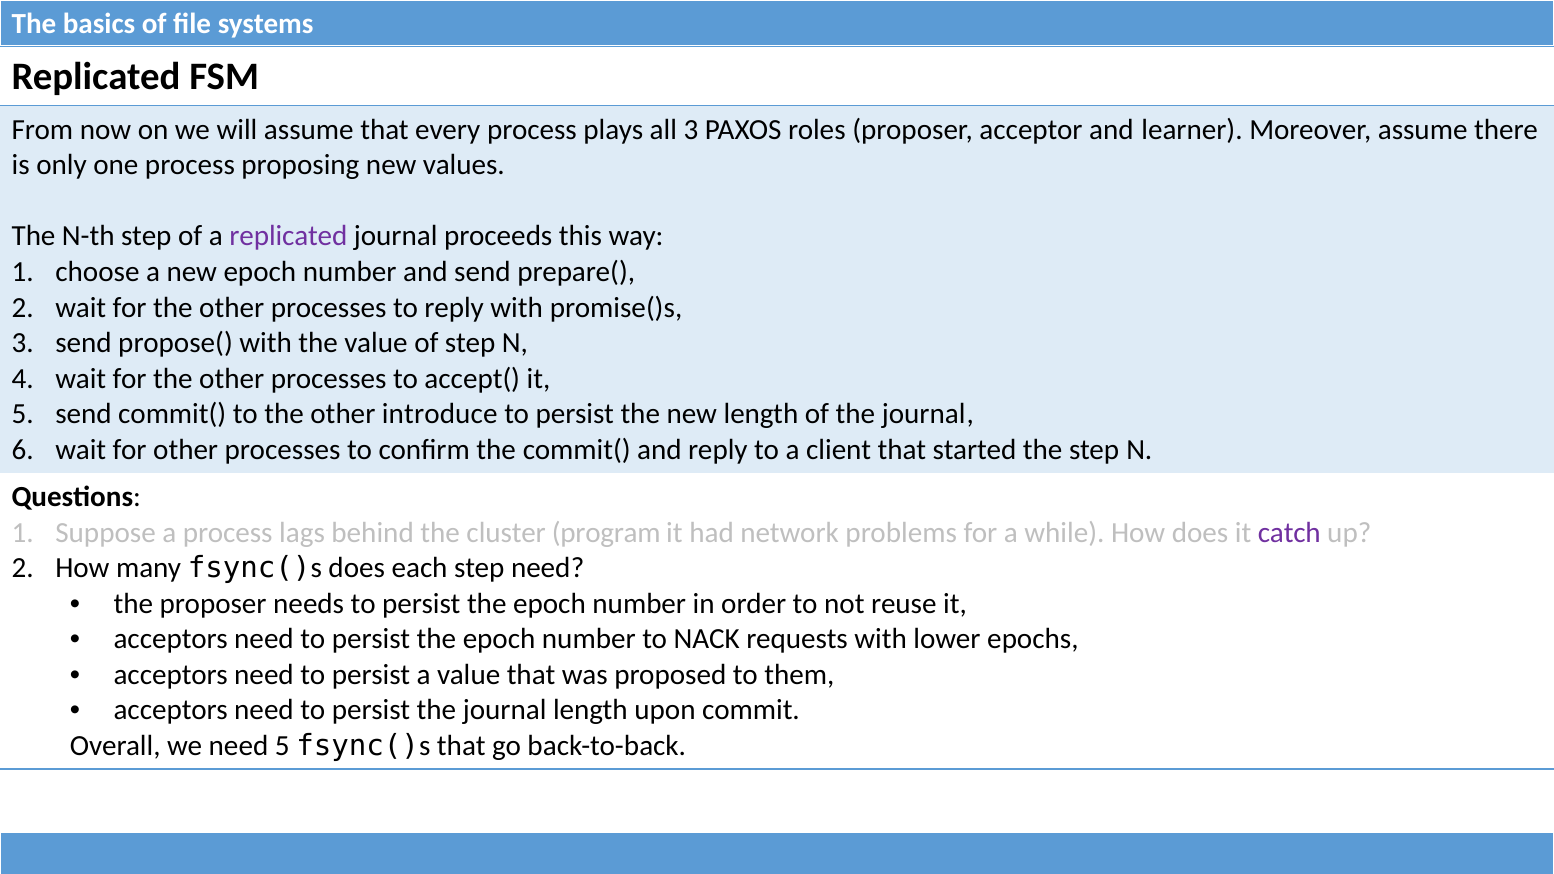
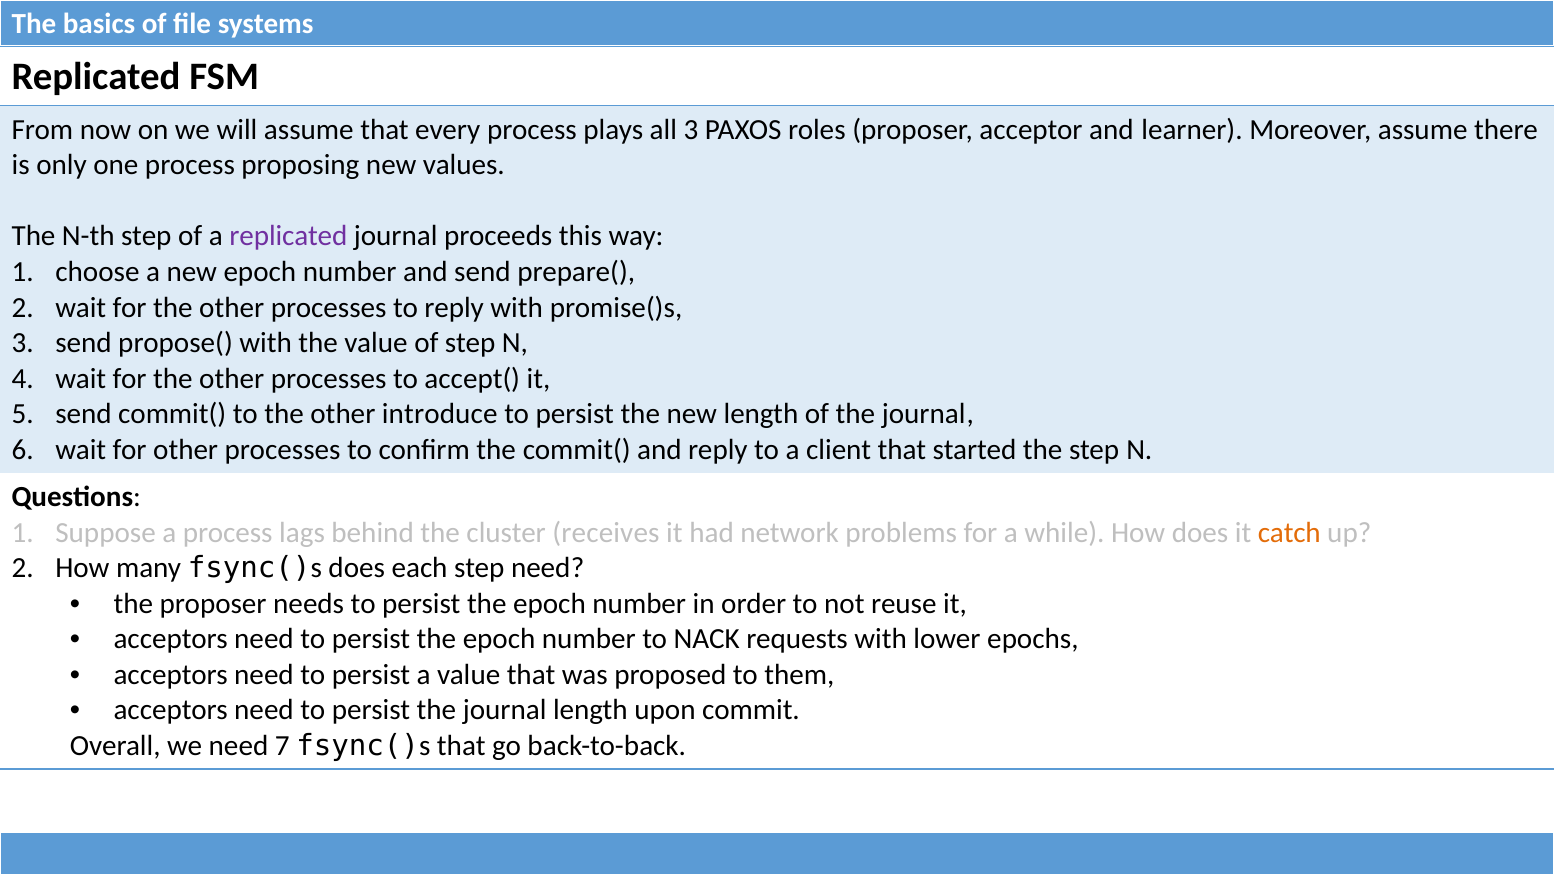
program: program -> receives (606, 533)
catch colour: purple -> orange (1289, 533)
need 5: 5 -> 7 (282, 746)
